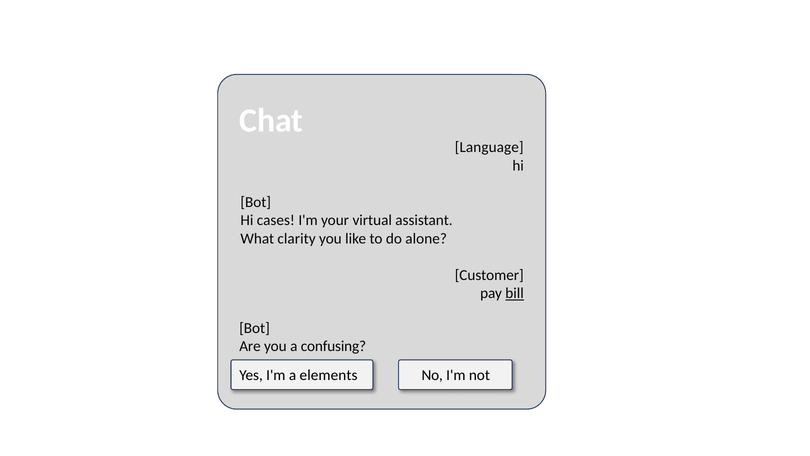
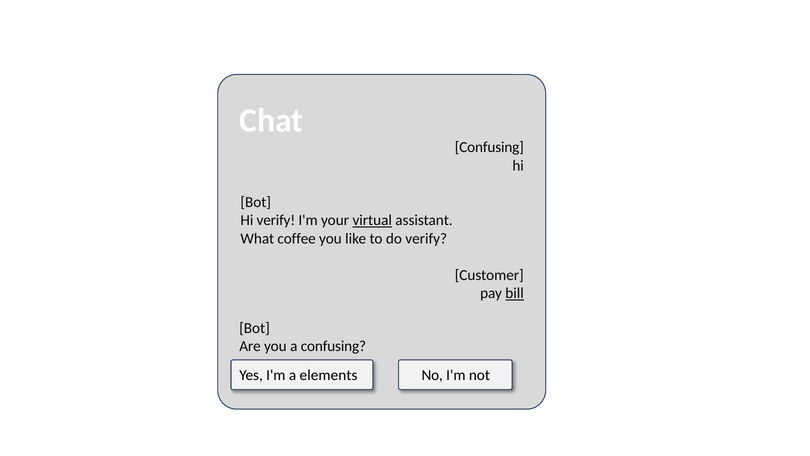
Language: Language -> Confusing (489, 147)
Hi cases: cases -> verify (276, 220)
virtual underline: none -> present (372, 220)
clarity: clarity -> coffee (297, 238)
do alone: alone -> verify (426, 238)
